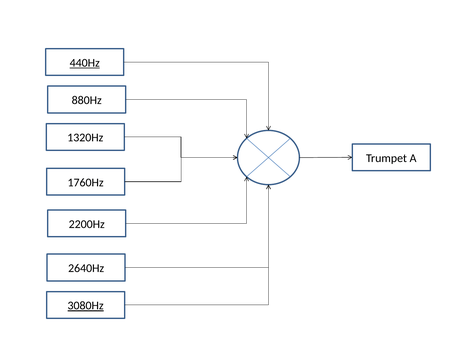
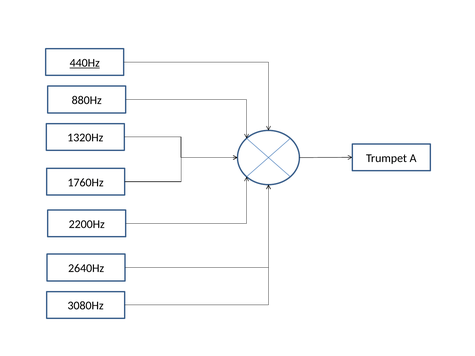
3080Hz underline: present -> none (86, 306)
